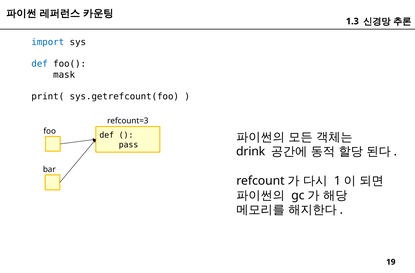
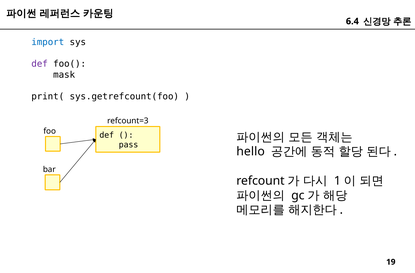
1.3: 1.3 -> 6.4 (352, 21)
def colour: blue -> purple (40, 64)
drink: drink -> hello (251, 151)
